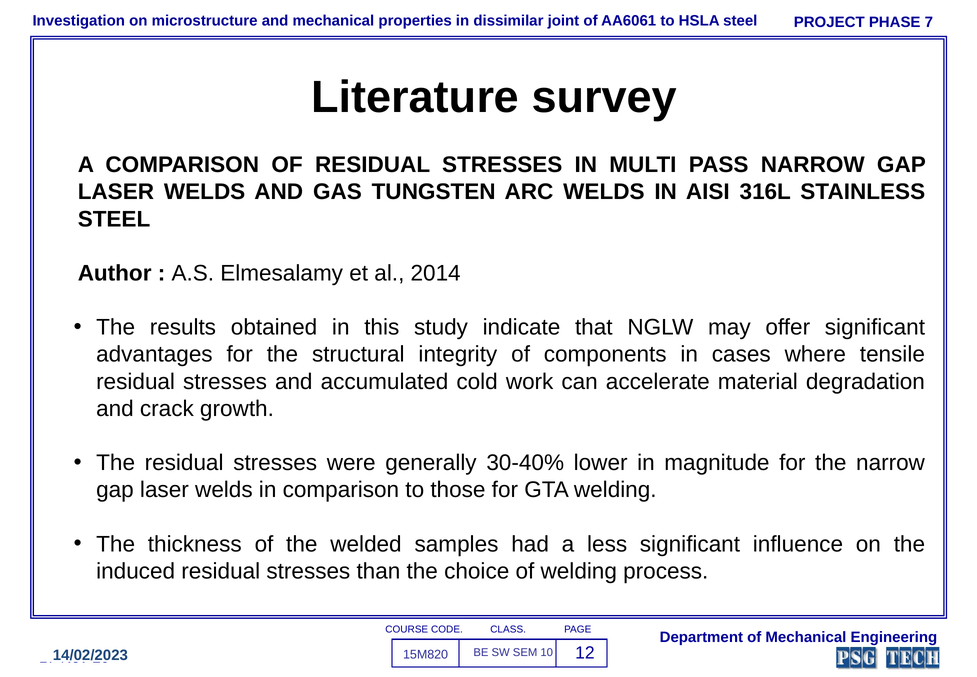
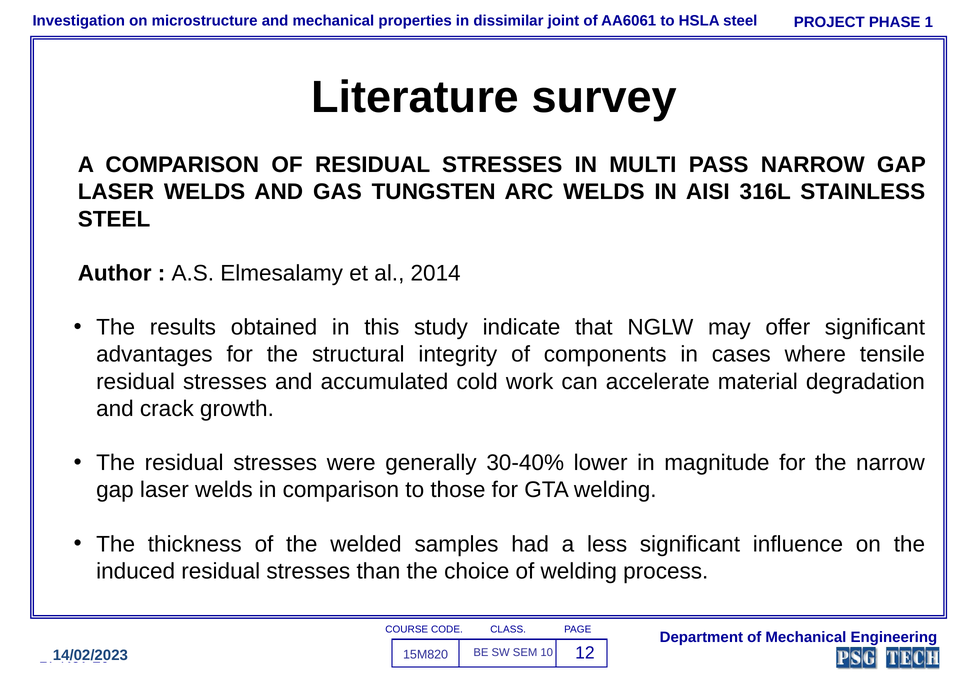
7: 7 -> 1 (929, 22)
